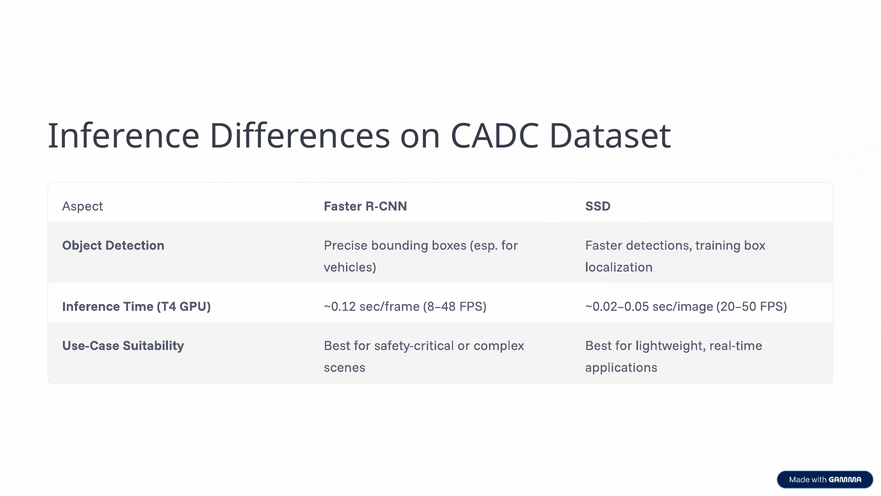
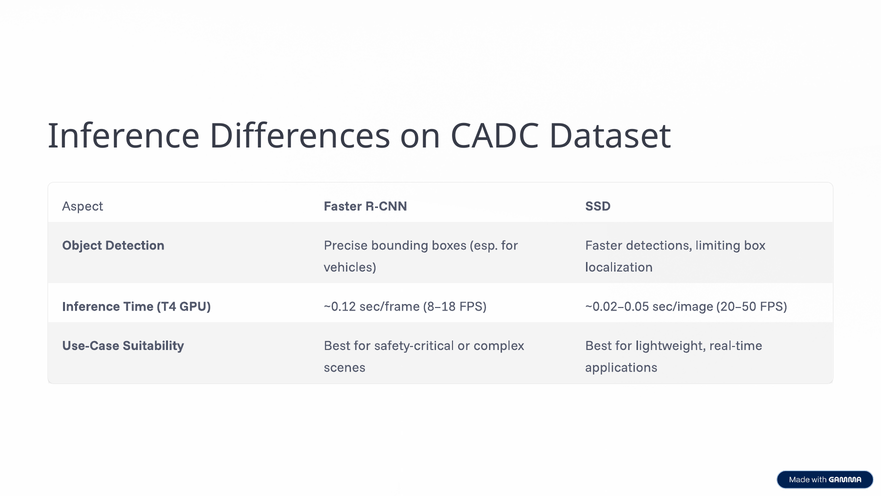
training: training -> limiting (718, 245)
8–48: 8–48 -> 8–18 (440, 306)
